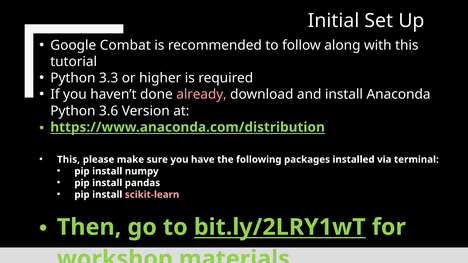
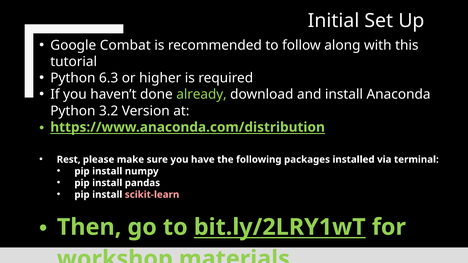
3.3: 3.3 -> 6.3 (109, 78)
already colour: pink -> light green (202, 95)
3.6: 3.6 -> 3.2 (109, 111)
This: This -> Rest (69, 160)
